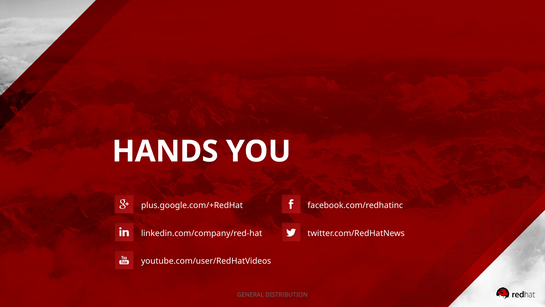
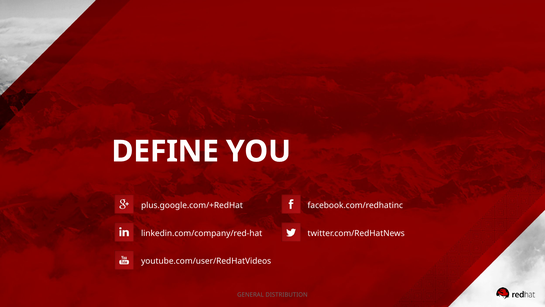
HANDS: HANDS -> DEFINE (165, 151)
